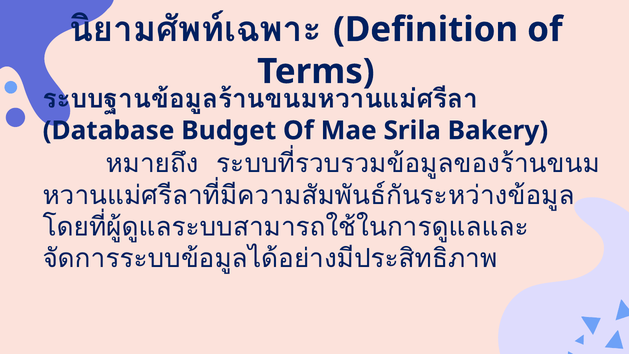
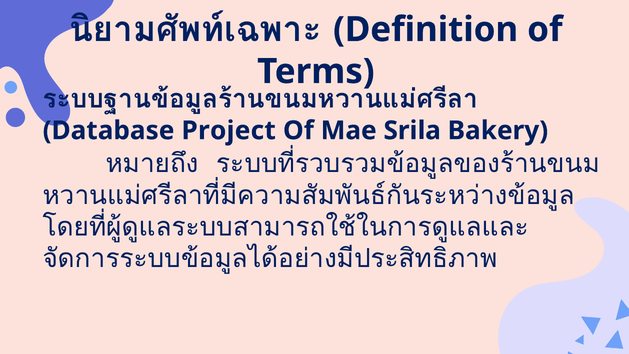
Budget: Budget -> Project (229, 131)
